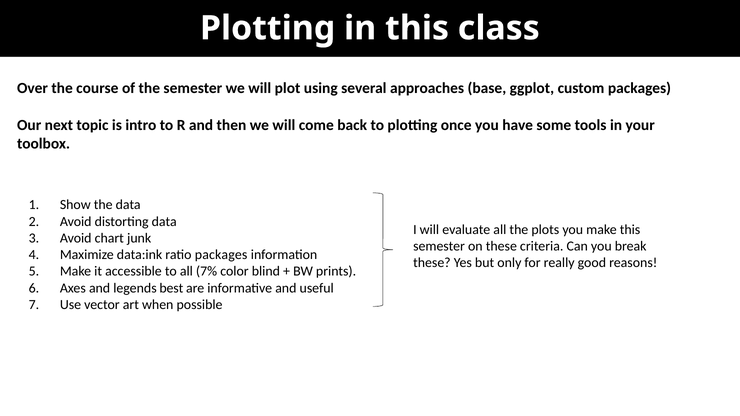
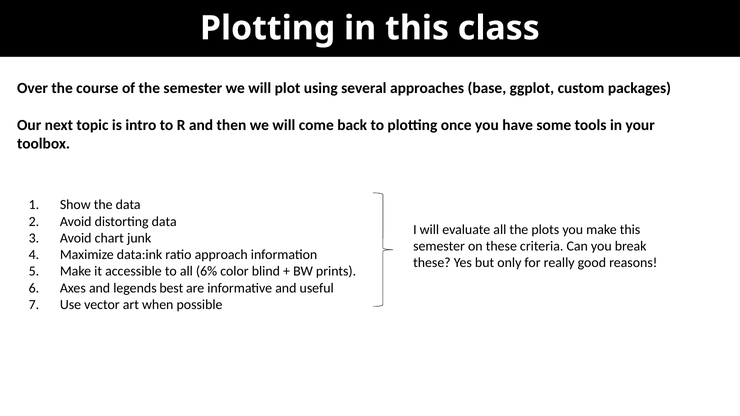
ratio packages: packages -> approach (221, 255)
7%: 7% -> 6% (207, 272)
